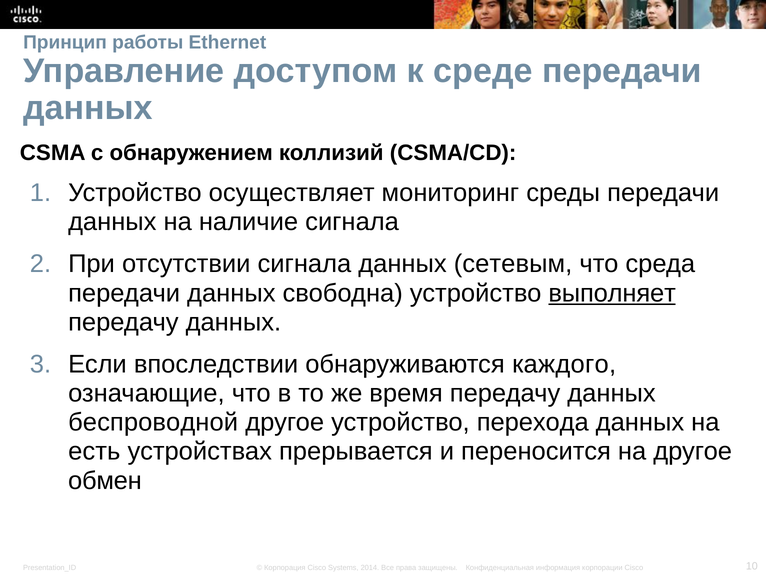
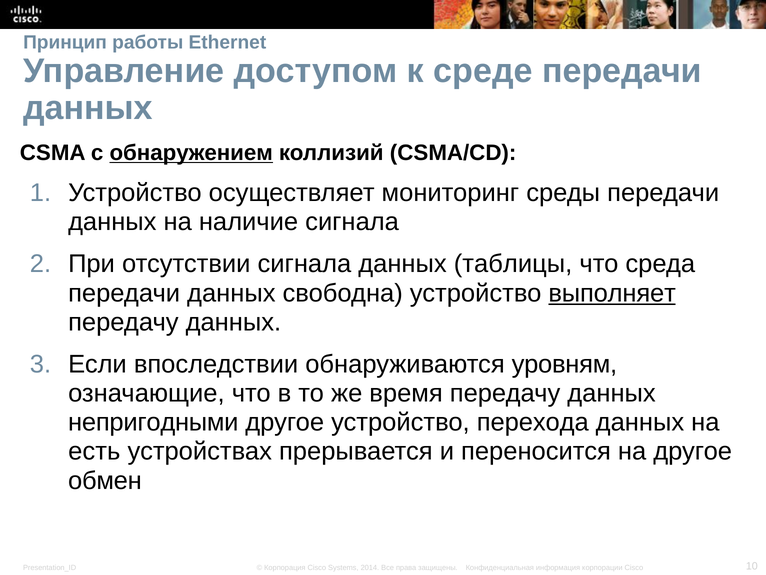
обнаружением underline: none -> present (191, 153)
сетевым: сетевым -> таблицы (513, 264)
каждого: каждого -> уровням (564, 364)
беспроводной: беспроводной -> непригодными (153, 422)
